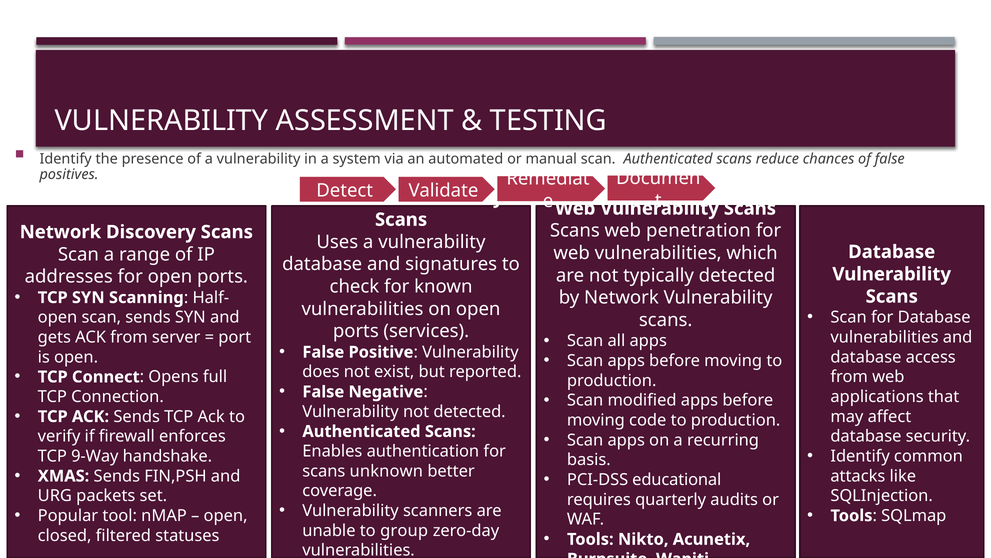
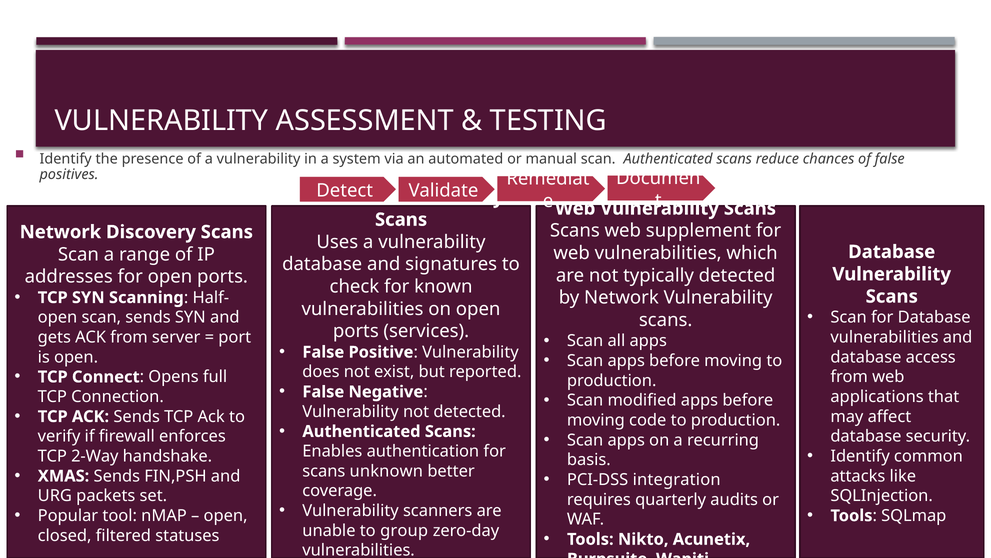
penetration: penetration -> supplement (698, 231)
9-Way: 9-Way -> 2-Way (95, 456)
educational: educational -> integration (677, 479)
